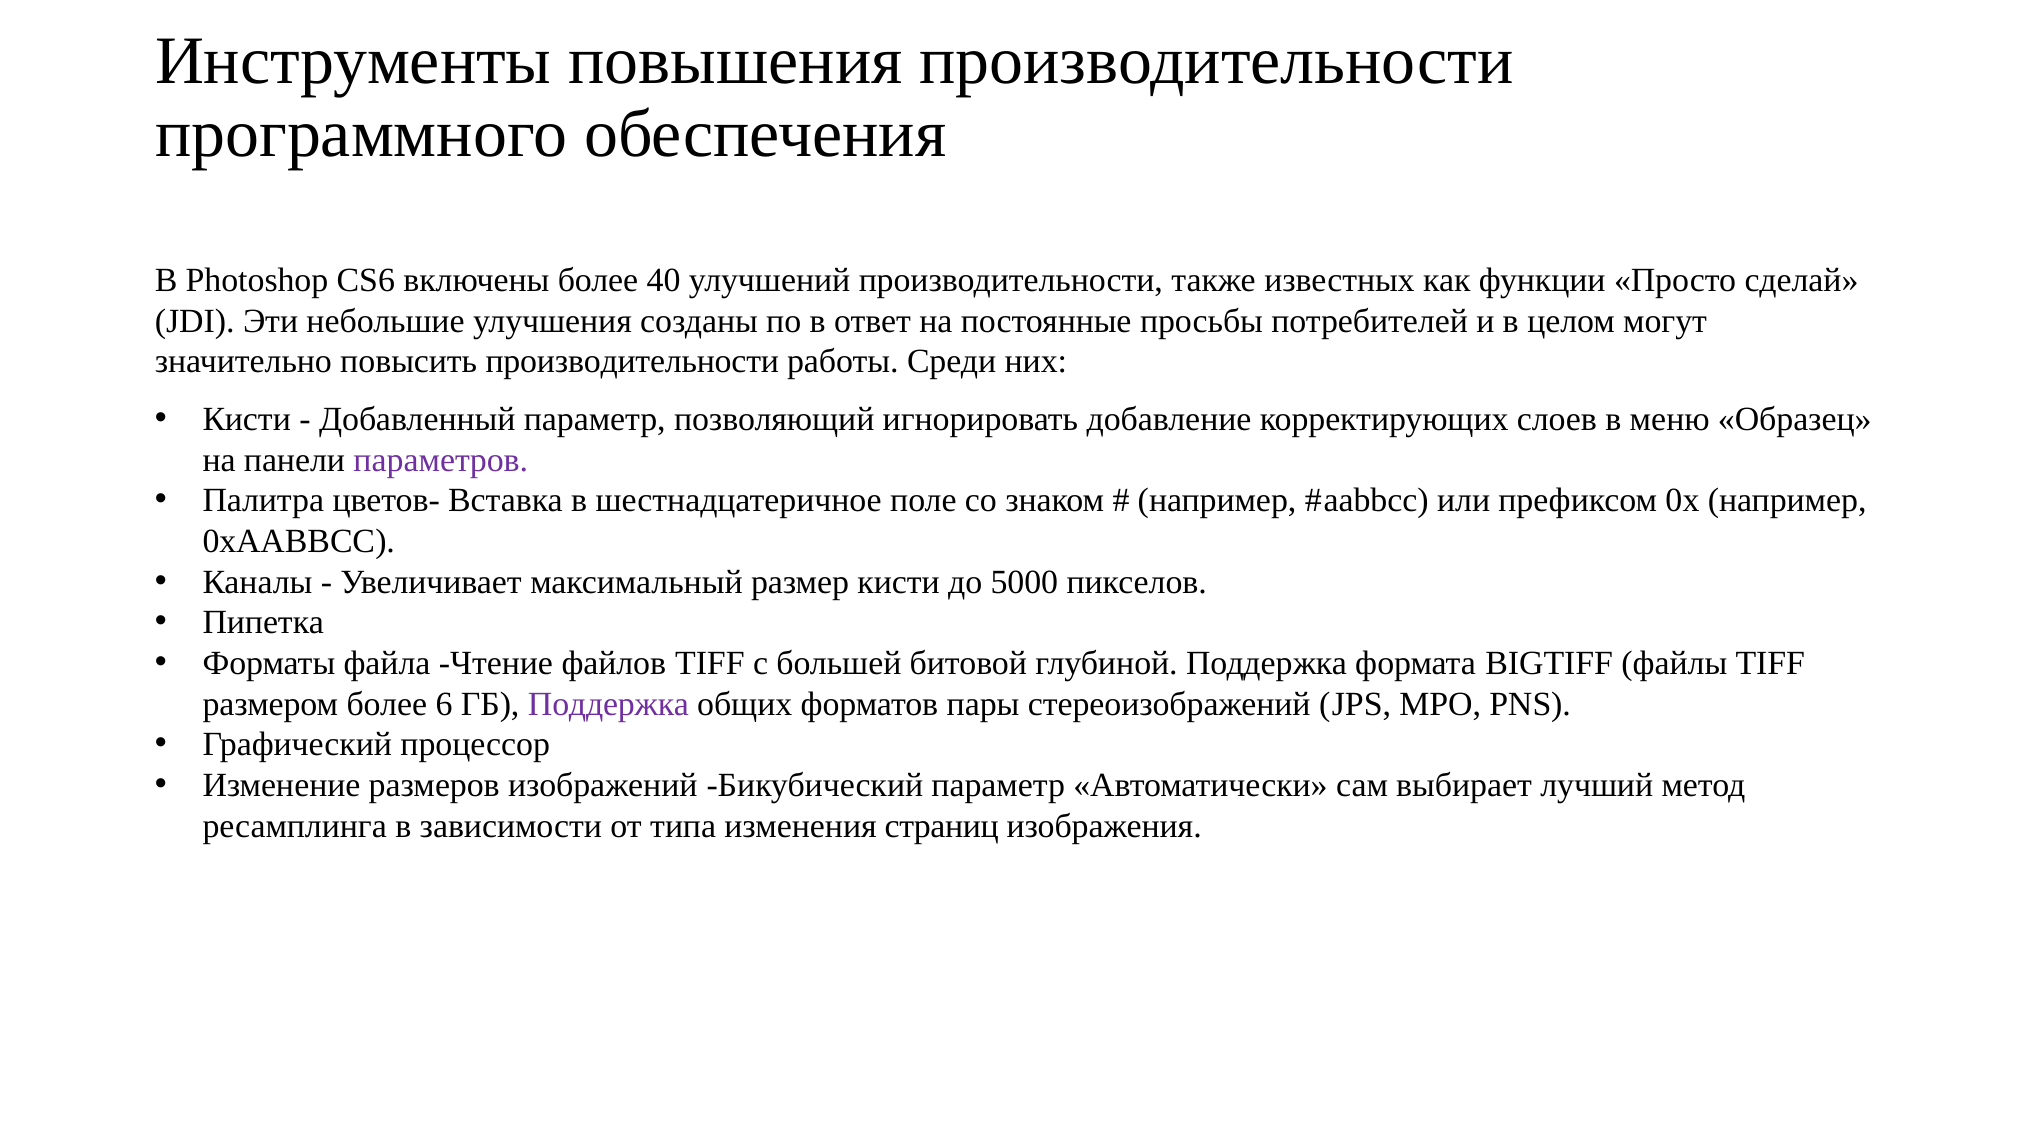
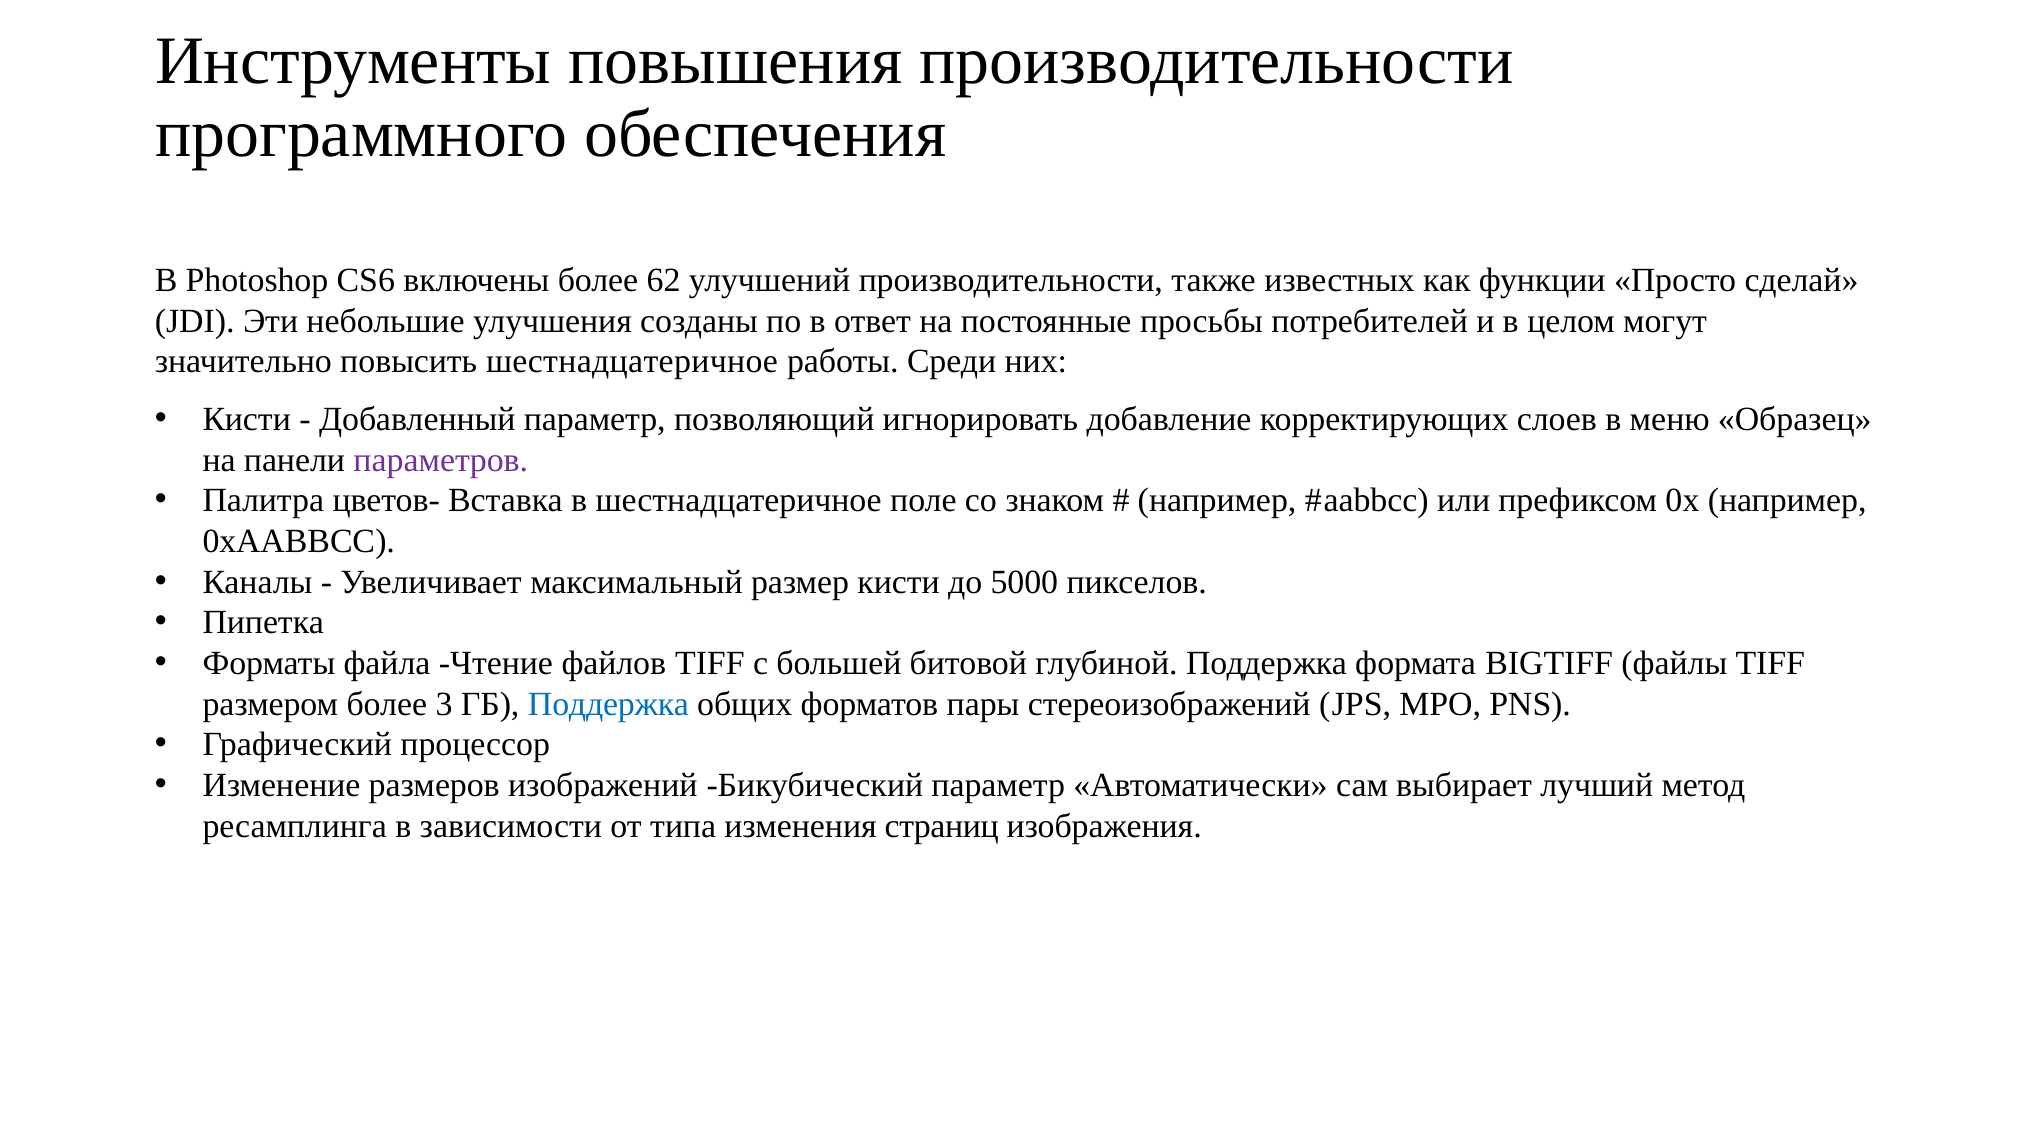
40: 40 -> 62 (664, 280)
повысить производительности: производительности -> шестнадцатеричное (632, 362)
6: 6 -> 3 (444, 704)
Поддержка colour: purple -> blue (608, 704)
